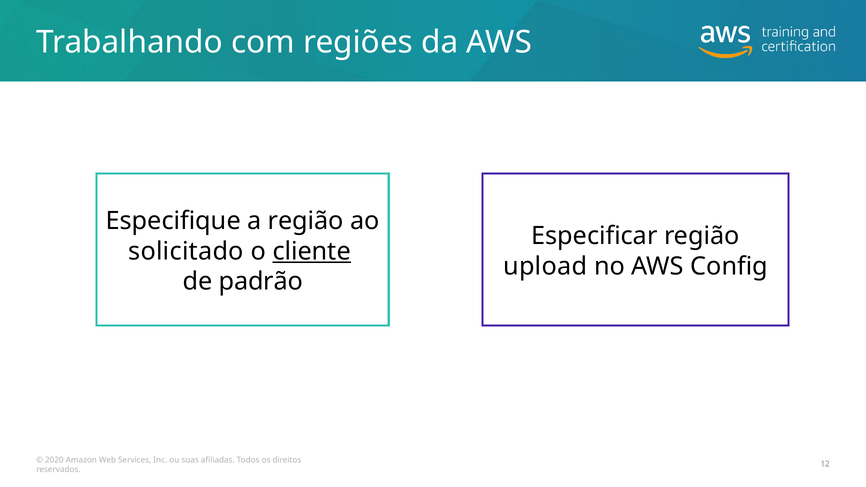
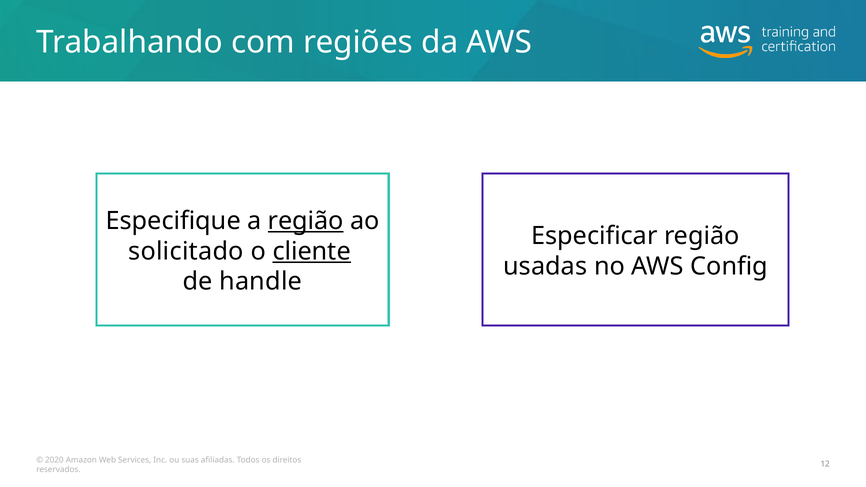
região underline: none -> present (306, 221)
upload: upload -> usadas (545, 266)
padrão: padrão -> handle (261, 282)
